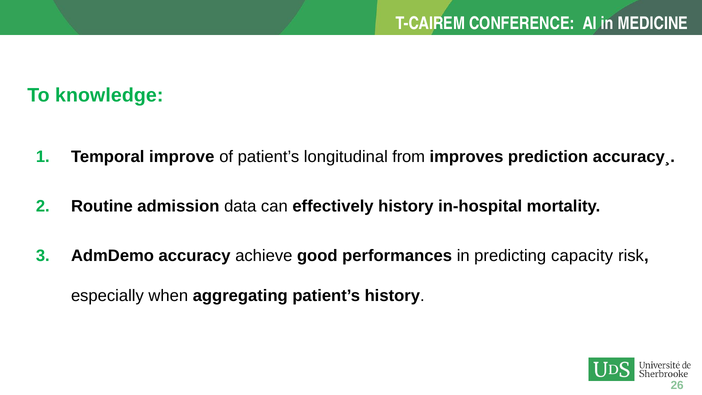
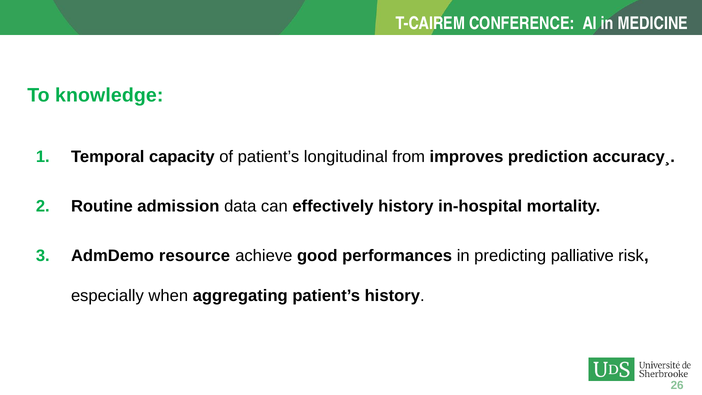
improve: improve -> capacity (182, 157)
accuracy: accuracy -> resource (194, 256)
capacity: capacity -> palliative (582, 256)
